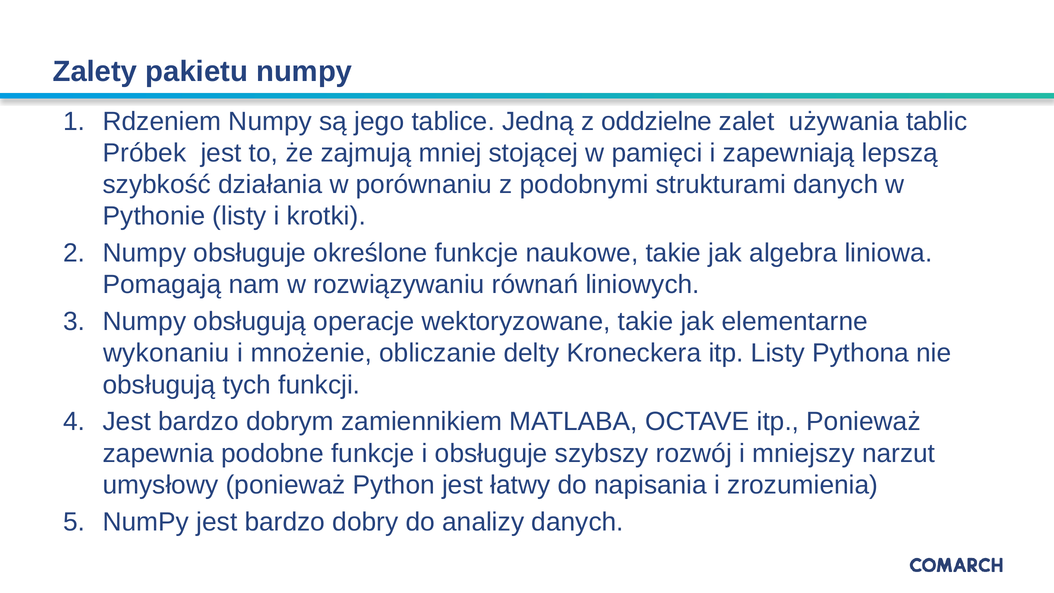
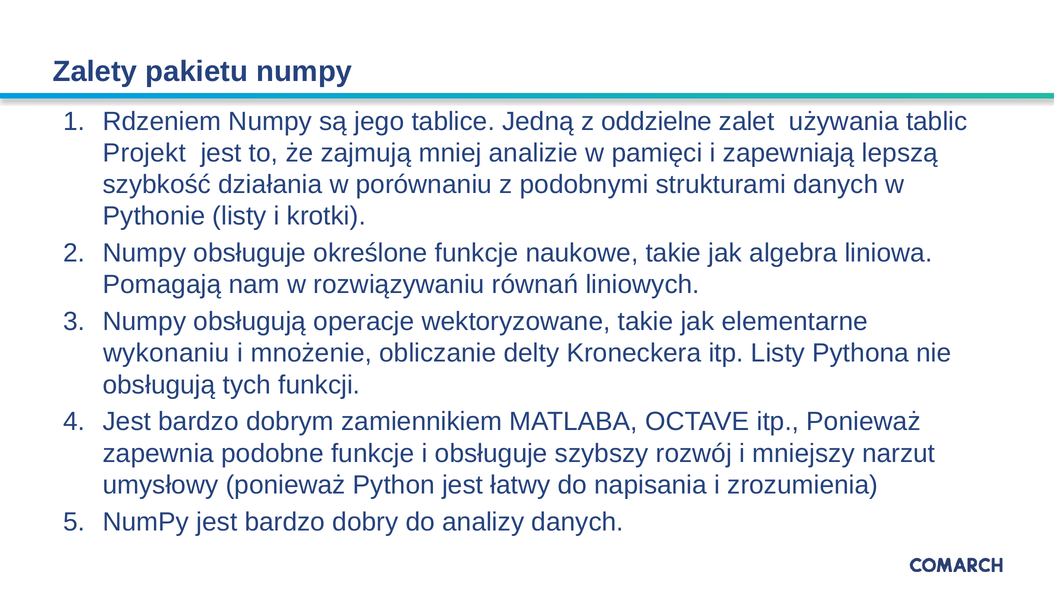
Próbek: Próbek -> Projekt (144, 153)
stojącej: stojącej -> analizie (533, 153)
